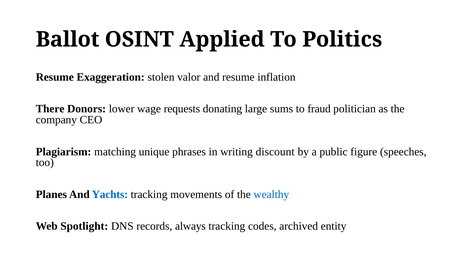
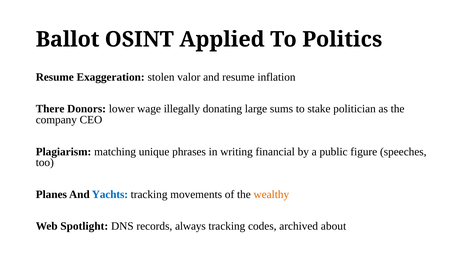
requests: requests -> illegally (182, 109)
fraud: fraud -> stake (319, 109)
discount: discount -> financial (275, 152)
wealthy colour: blue -> orange (271, 194)
entity: entity -> about (334, 226)
